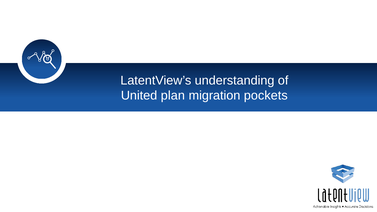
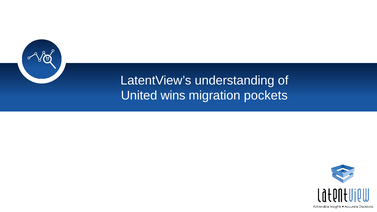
plan: plan -> wins (173, 96)
